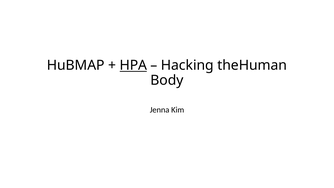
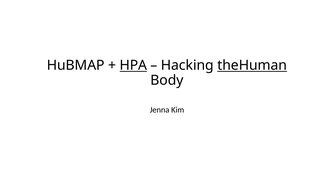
theHuman underline: none -> present (252, 65)
